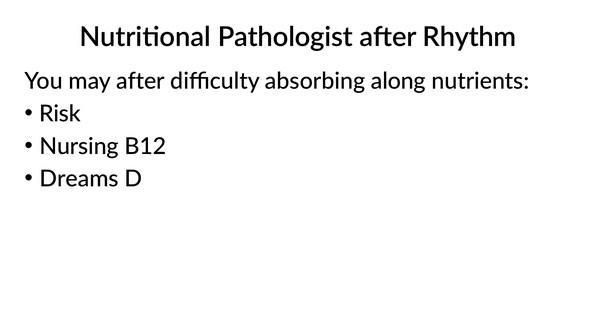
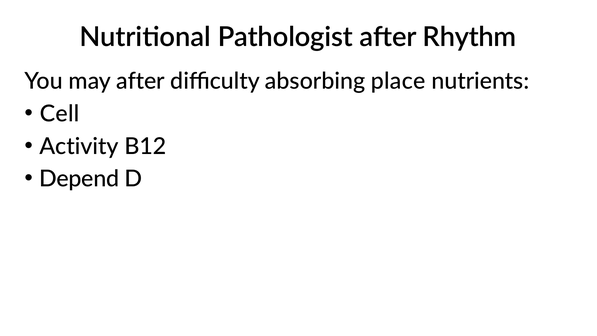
along: along -> place (398, 81)
Risk: Risk -> Cell (60, 114)
Nursing: Nursing -> Activity (79, 146)
Dreams: Dreams -> Depend (79, 179)
